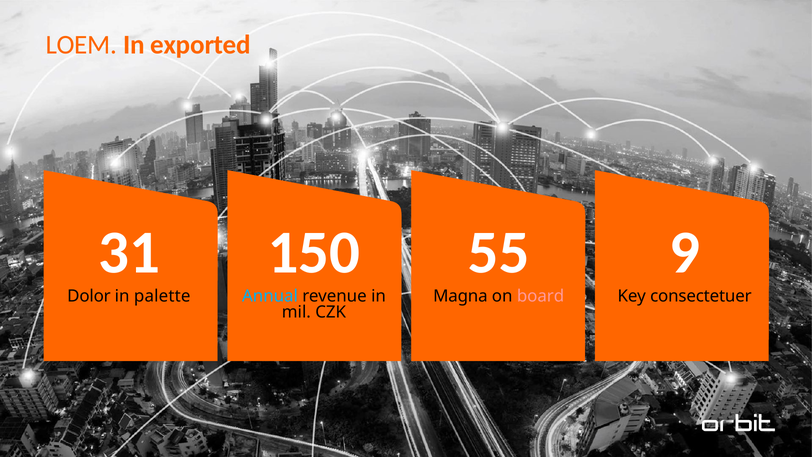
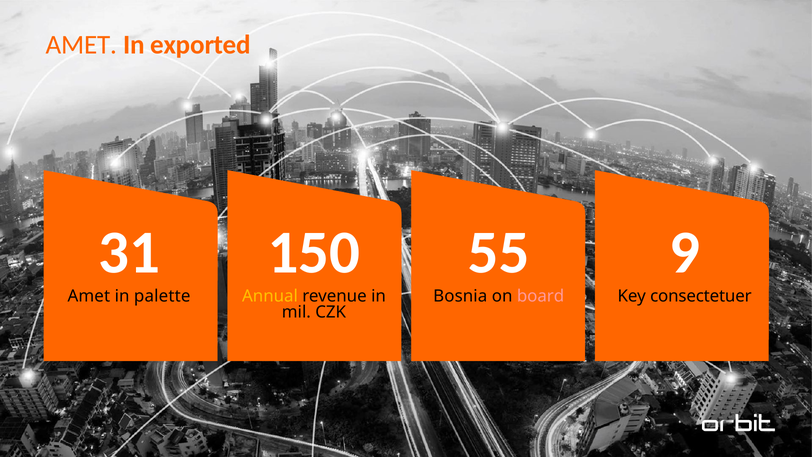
LOEM: LOEM -> AMET (81, 45)
Dolor: Dolor -> Amet (89, 296)
Annual colour: light blue -> yellow (270, 296)
Magna: Magna -> Bosnia (460, 296)
